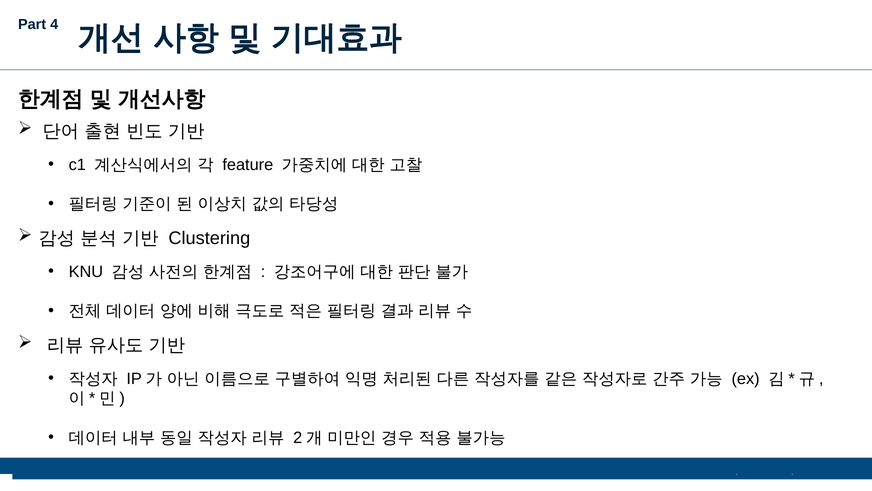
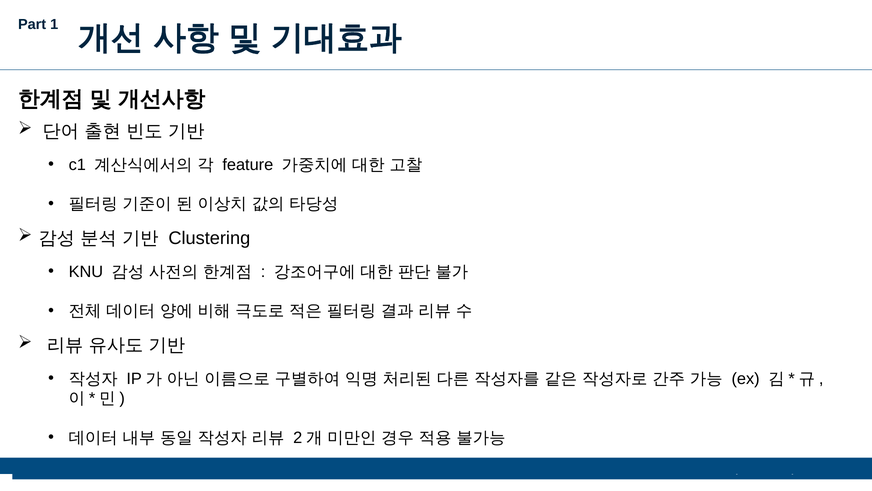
4: 4 -> 1 (54, 24)
